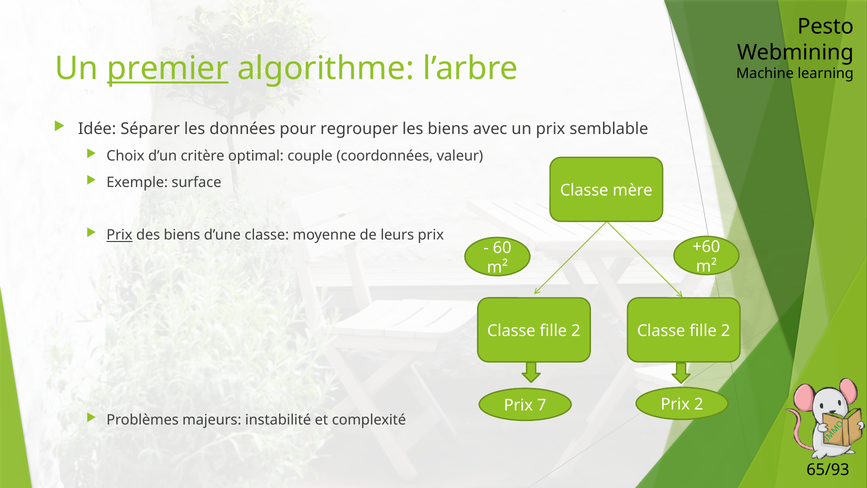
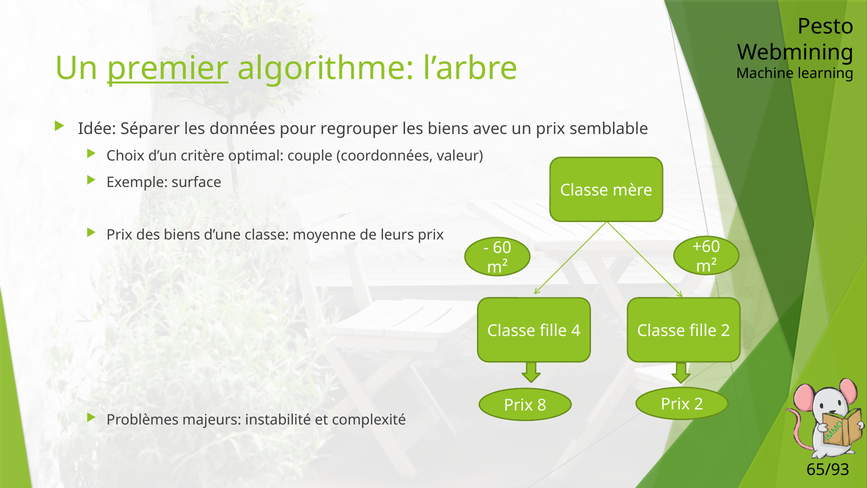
Prix underline: present -> none (119, 235)
2: 2 -> 4 (576, 331)
7: 7 -> 8 (542, 405)
